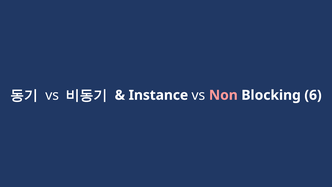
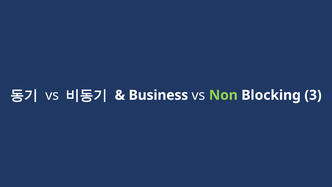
Instance: Instance -> Business (158, 95)
Non colour: pink -> light green (223, 95)
6: 6 -> 3 (313, 95)
